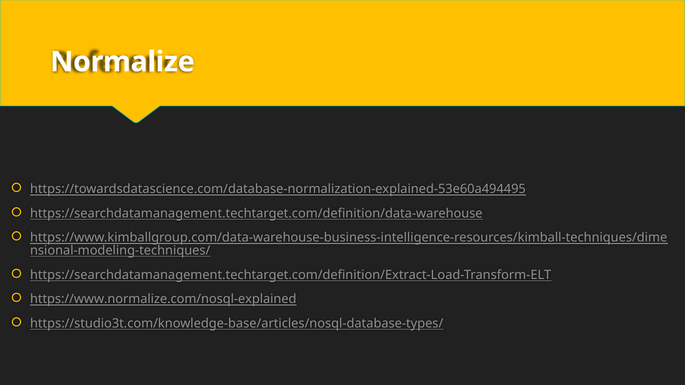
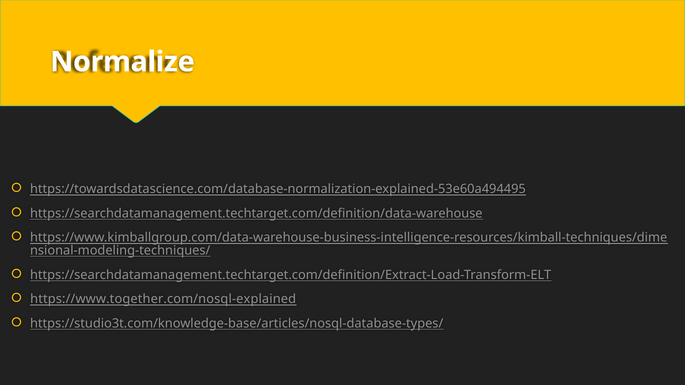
https://www.normalize.com/nosql-explained: https://www.normalize.com/nosql-explained -> https://www.together.com/nosql-explained (163, 299)
